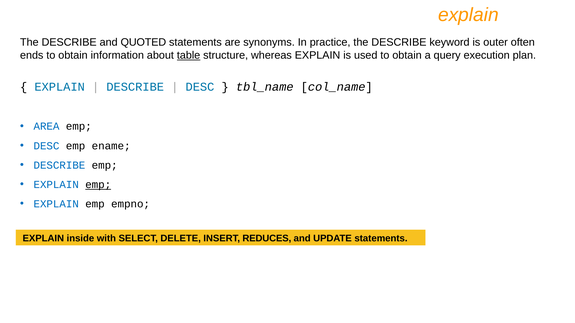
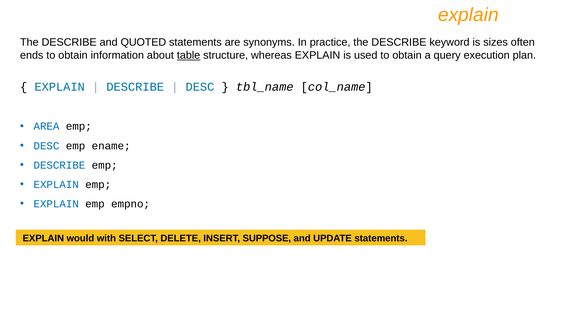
outer: outer -> sizes (496, 42)
emp underline: present -> none (98, 185)
inside: inside -> would (80, 239)
REDUCES: REDUCES -> SUPPOSE (267, 239)
